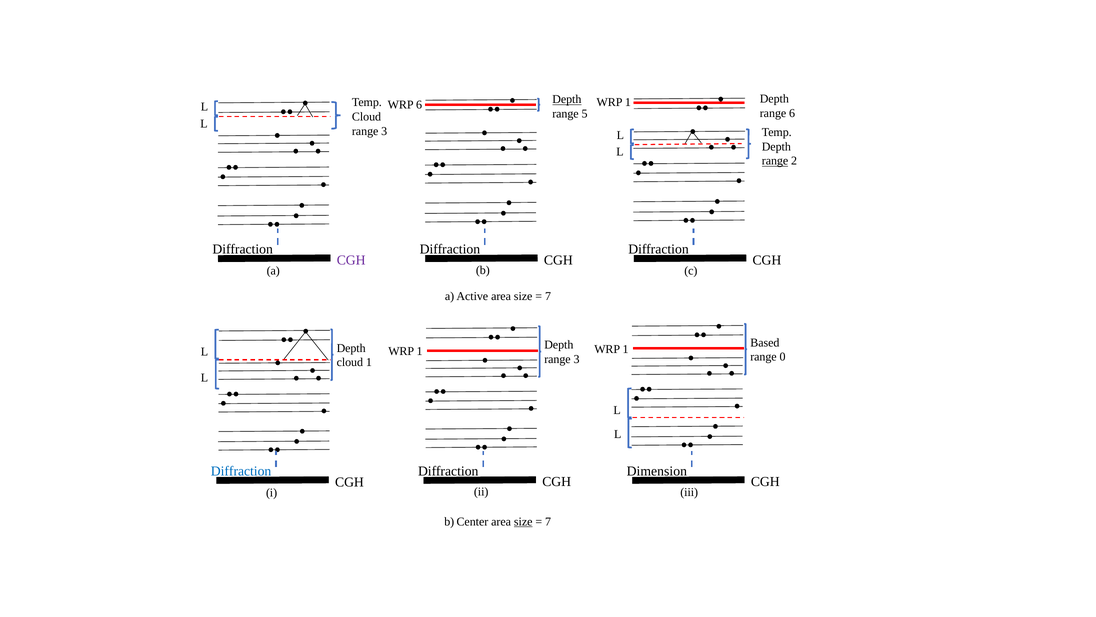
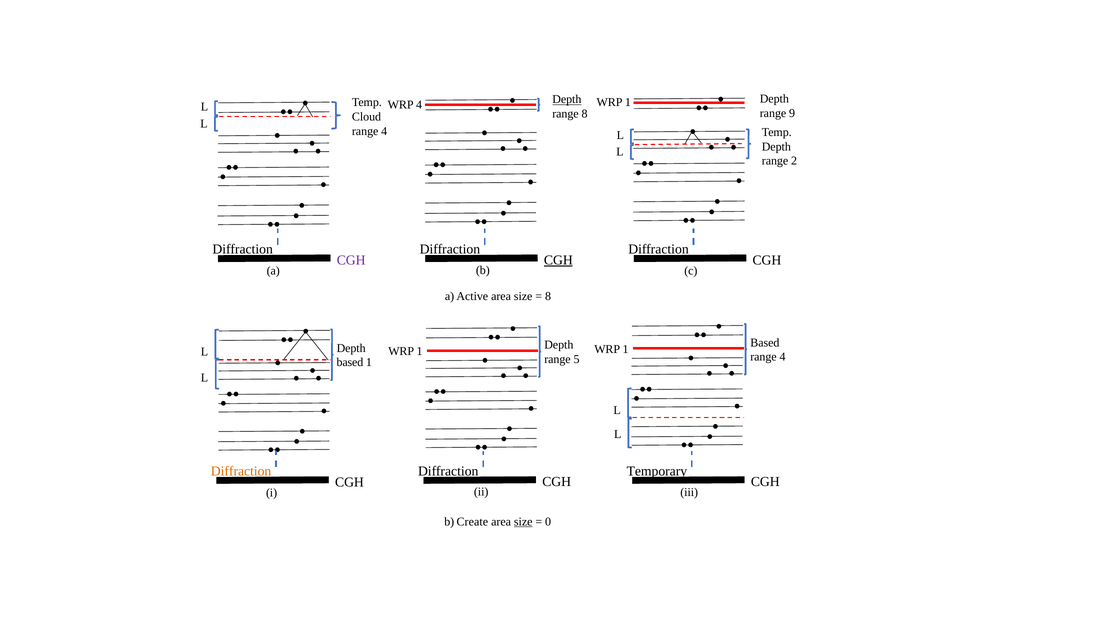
WRP 6: 6 -> 4 (419, 105)
range 6: 6 -> 9 (792, 113)
range 5: 5 -> 8 (585, 114)
3: 3 -> 4 (384, 131)
range underline: present -> none (775, 161)
CGH underline: none -> present (558, 260)
7: 7 -> 8 (548, 296)
0: 0 -> 4 (783, 357)
3: 3 -> 5 (577, 359)
cloud: cloud -> based (350, 362)
Diffraction colour: blue -> orange (241, 471)
Dimension: Dimension -> Temporary (657, 471)
Center: Center -> Create (472, 521)
7: 7 -> 0 (548, 521)
